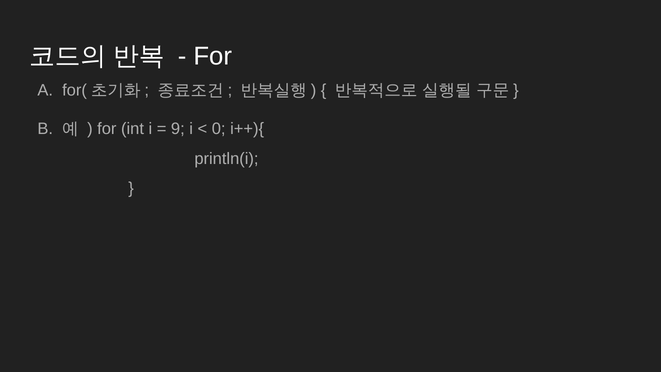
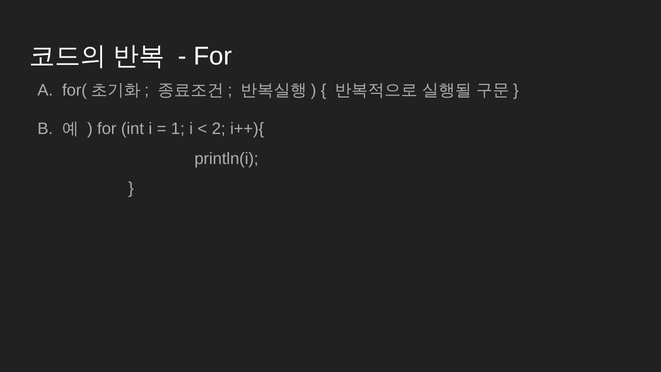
9: 9 -> 1 (178, 129)
0: 0 -> 2 (219, 129)
